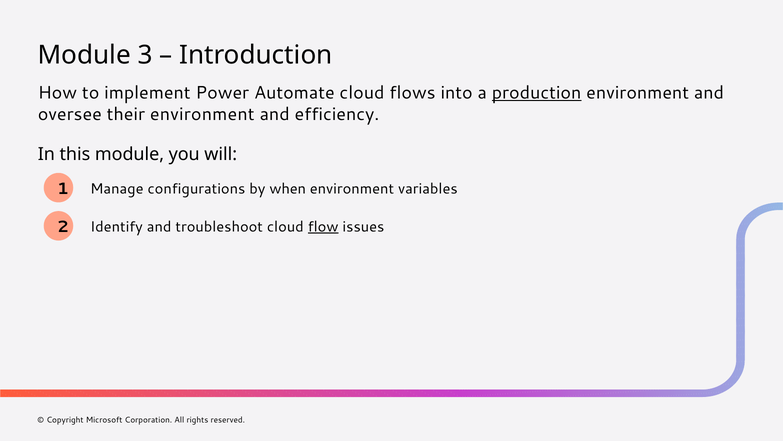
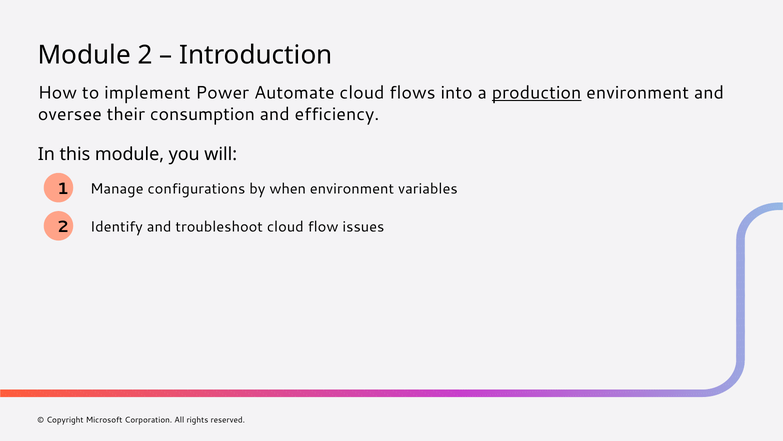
Module 3: 3 -> 2 (145, 55)
their environment: environment -> consumption (202, 114)
flow underline: present -> none (323, 227)
